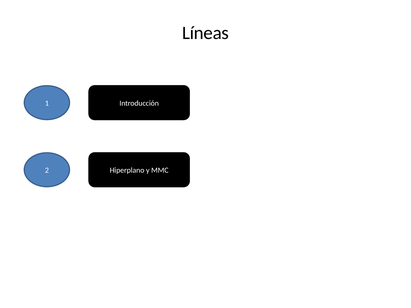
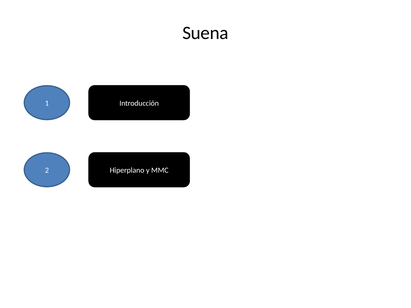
Líneas: Líneas -> Suena (206, 33)
